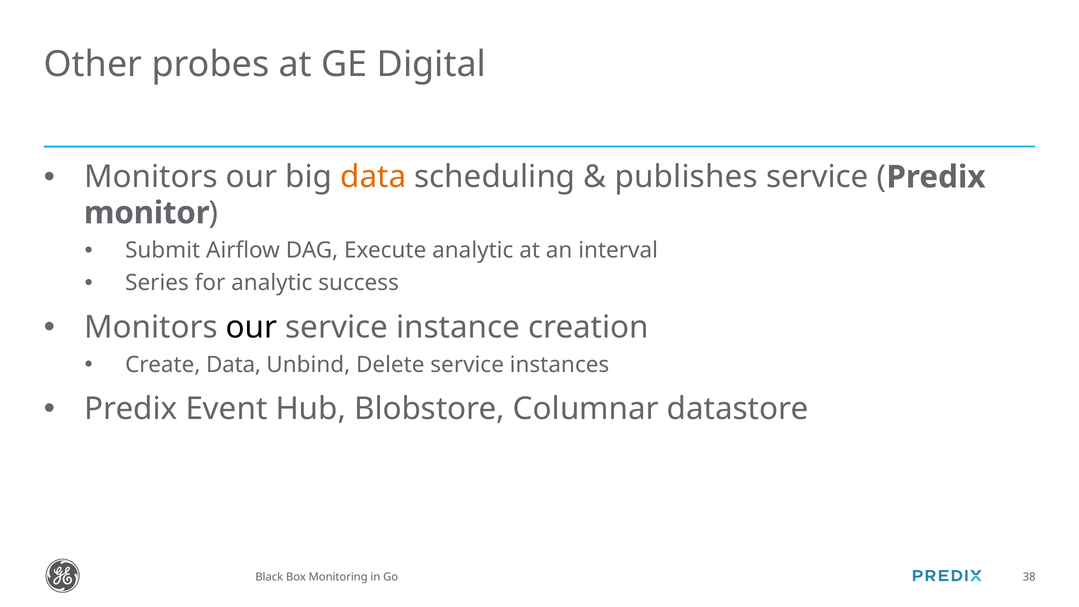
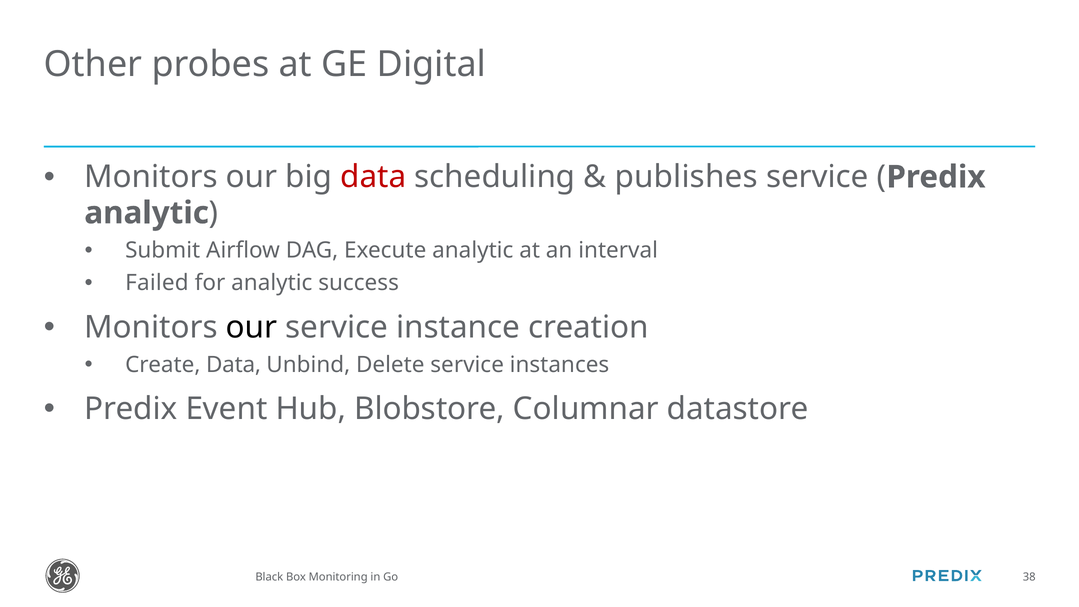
data colour: orange -> red (373, 177)
monitor: monitor -> analytic (147, 213)
Series: Series -> Failed (157, 283)
